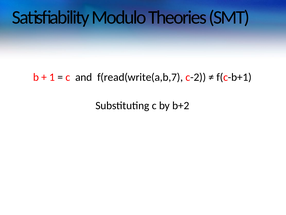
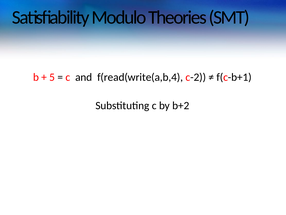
1: 1 -> 5 (52, 77)
f(read(write(a,b,7: f(read(write(a,b,7 -> f(read(write(a,b,4 (140, 77)
